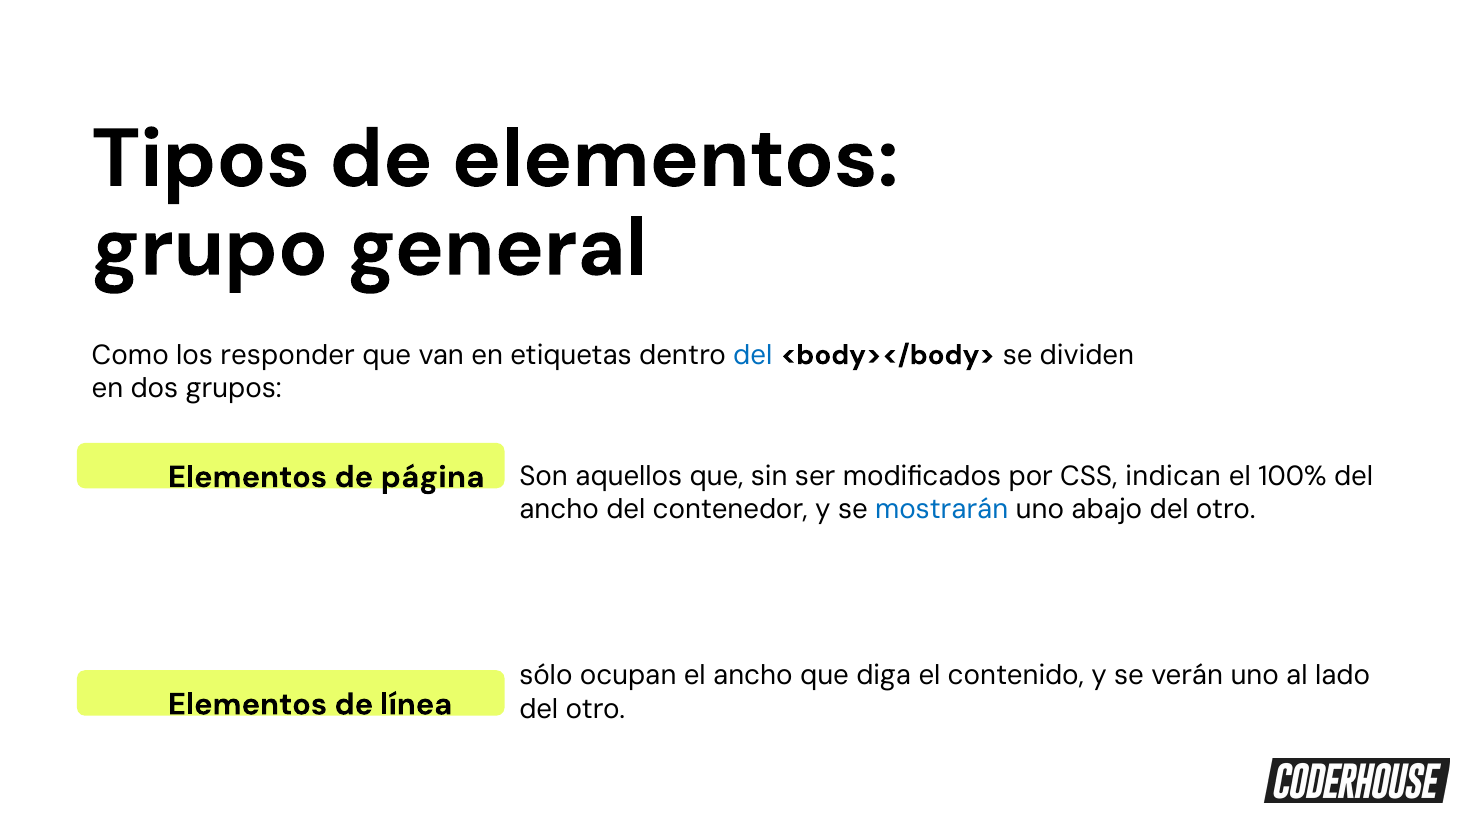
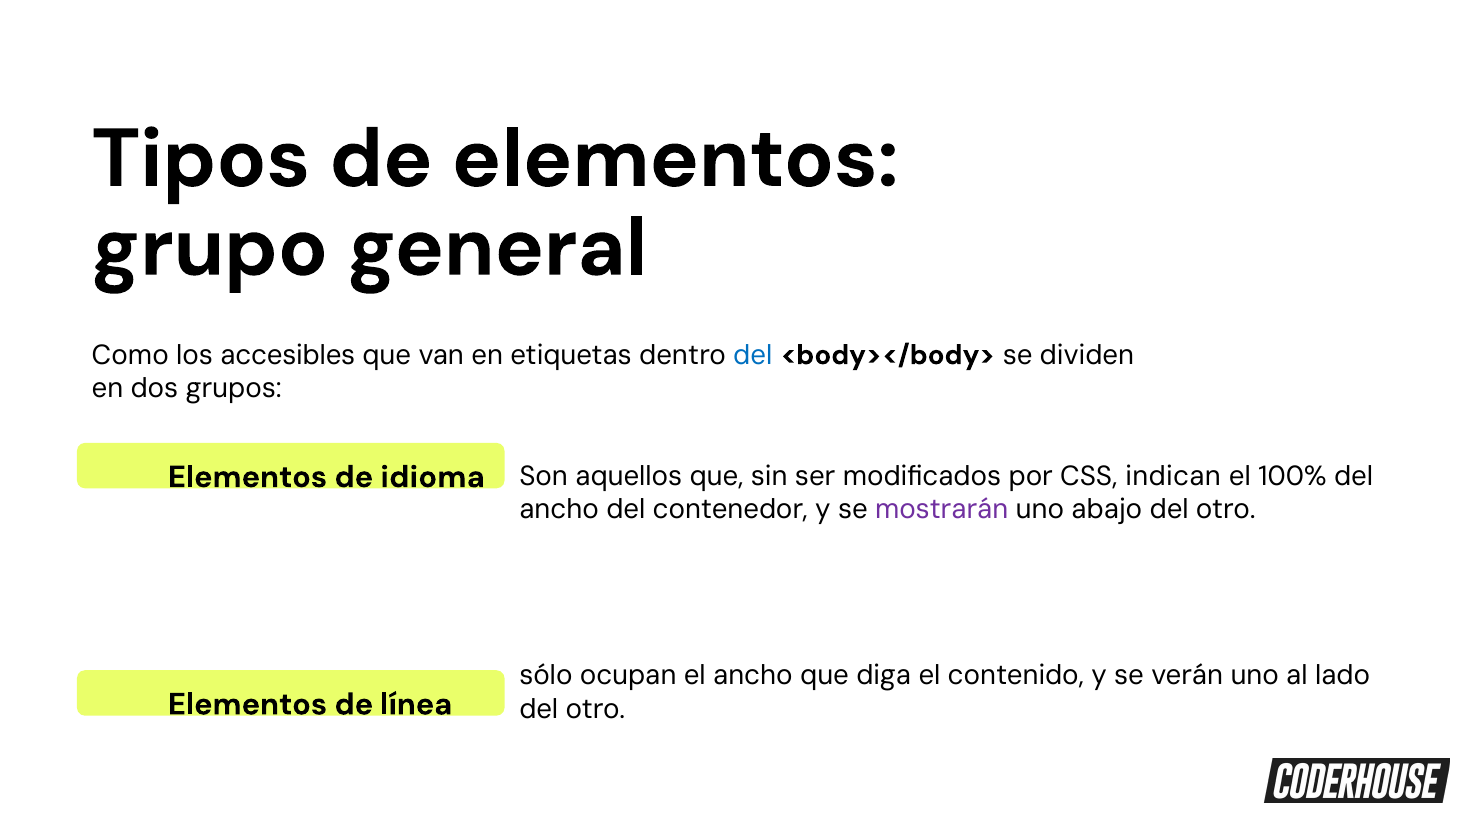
responder: responder -> accesibles (288, 355)
página: página -> idioma (433, 477)
mostrarán colour: blue -> purple (942, 509)
